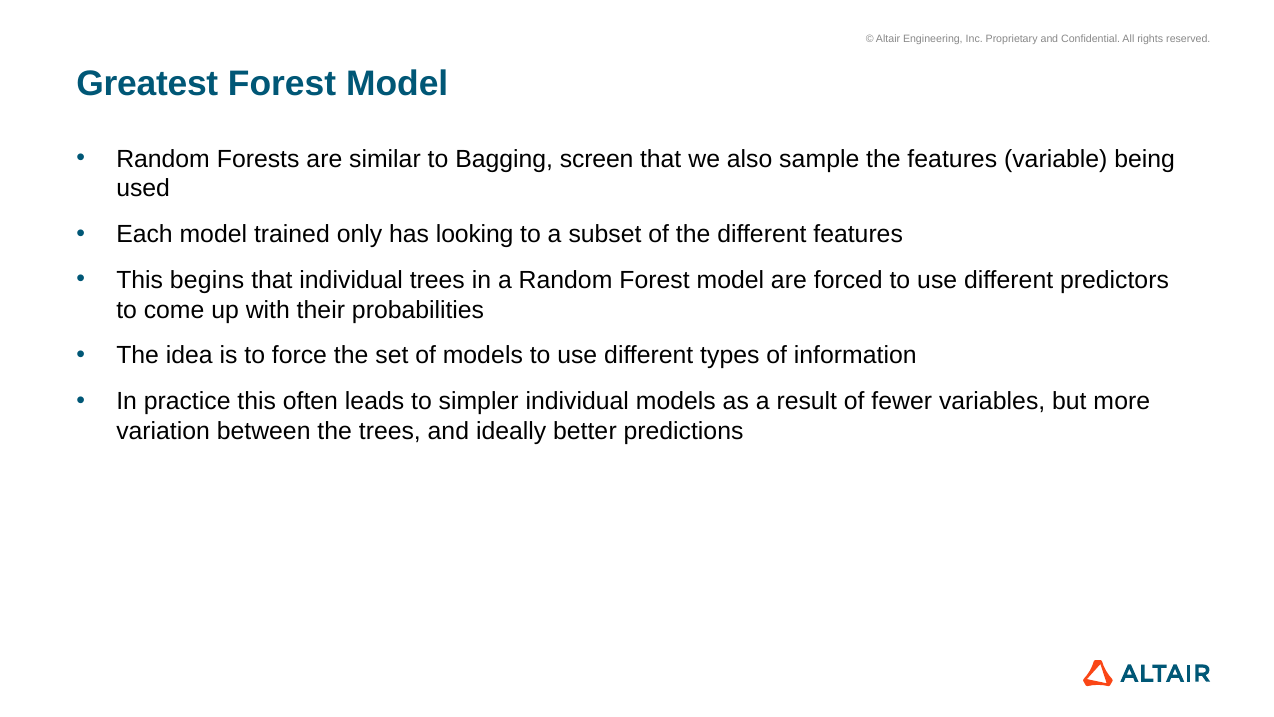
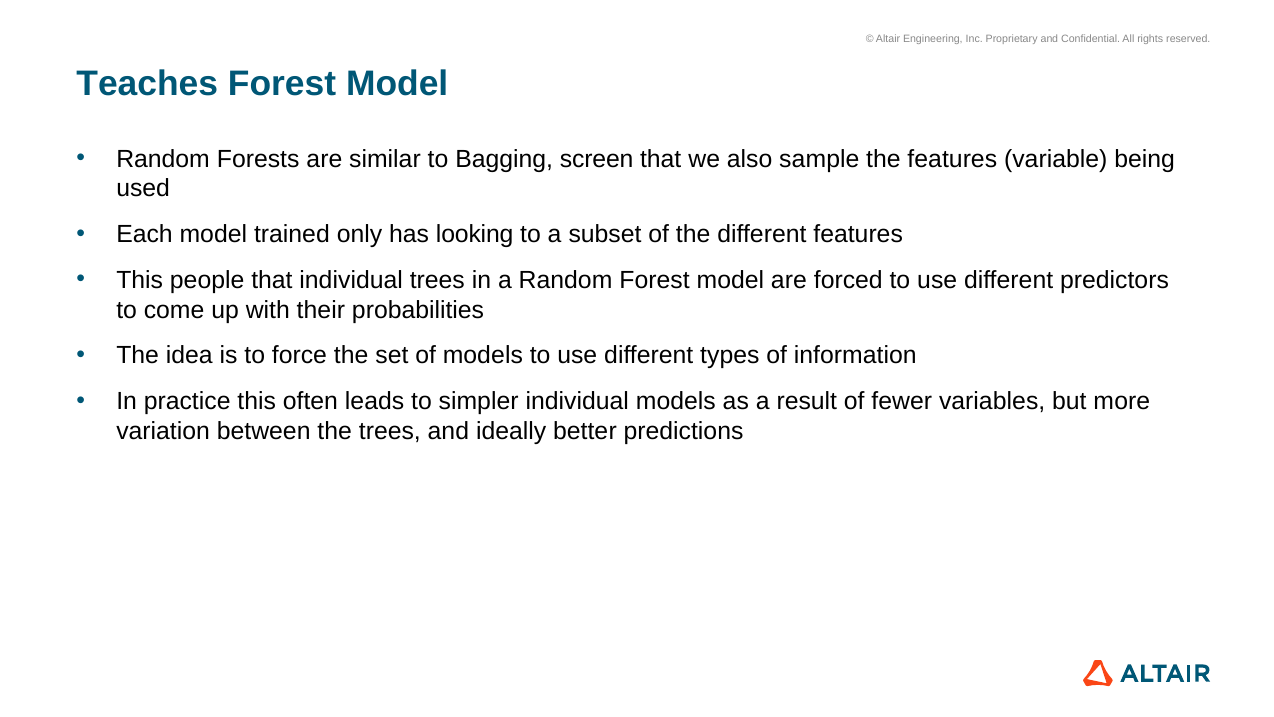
Greatest: Greatest -> Teaches (147, 84)
begins: begins -> people (207, 280)
